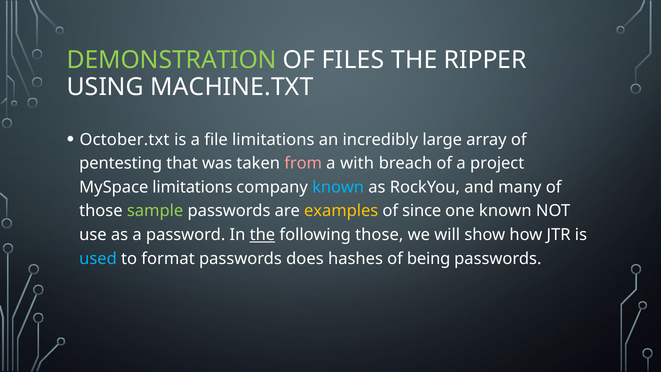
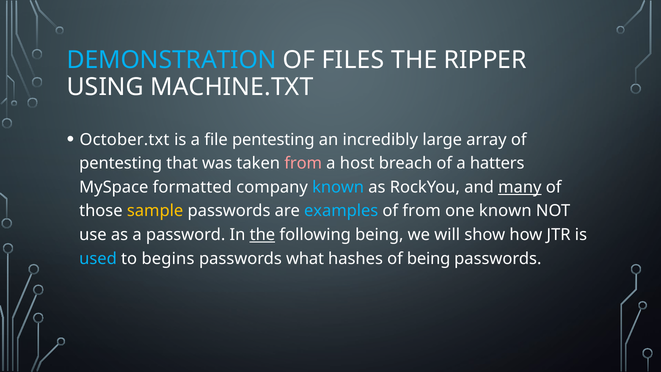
DEMONSTRATION colour: light green -> light blue (172, 60)
file limitations: limitations -> pentesting (273, 139)
with: with -> host (357, 163)
project: project -> hatters (497, 163)
MySpace limitations: limitations -> formatted (192, 187)
many underline: none -> present (520, 187)
sample colour: light green -> yellow (155, 211)
examples colour: yellow -> light blue (341, 211)
of since: since -> from (422, 211)
following those: those -> being (379, 235)
format: format -> begins (168, 258)
does: does -> what (305, 258)
